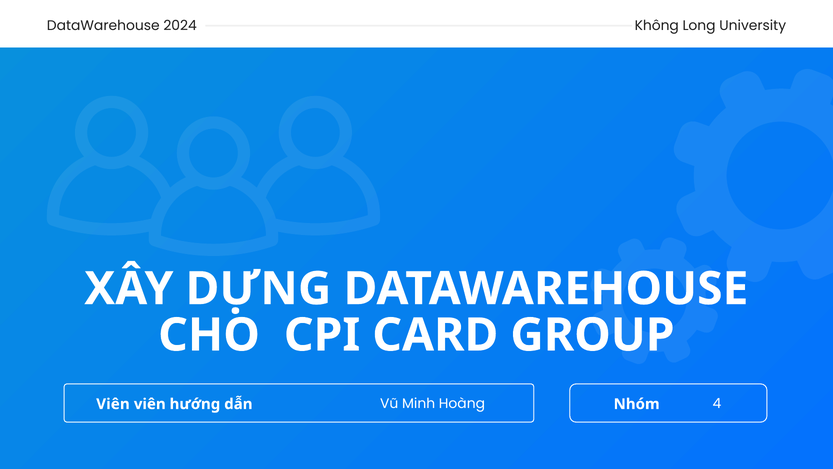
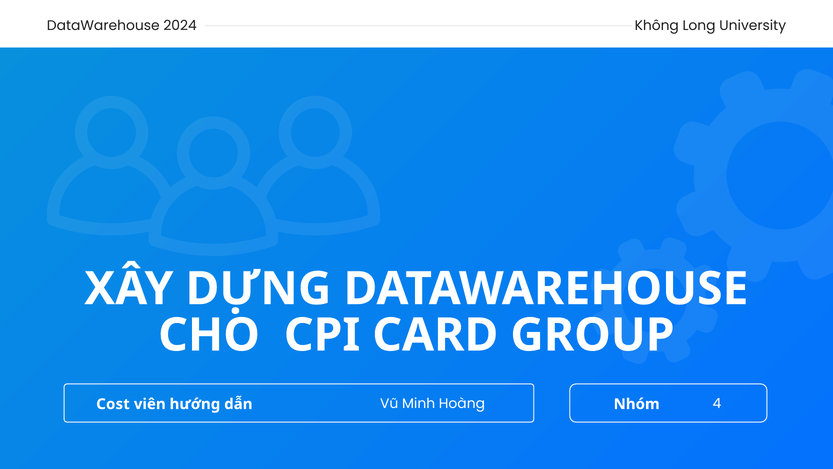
Viên: Viên -> Cost (113, 404)
